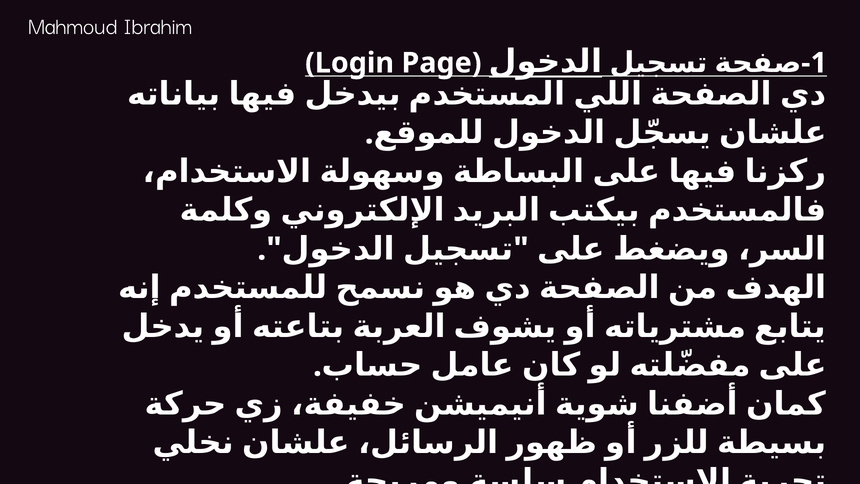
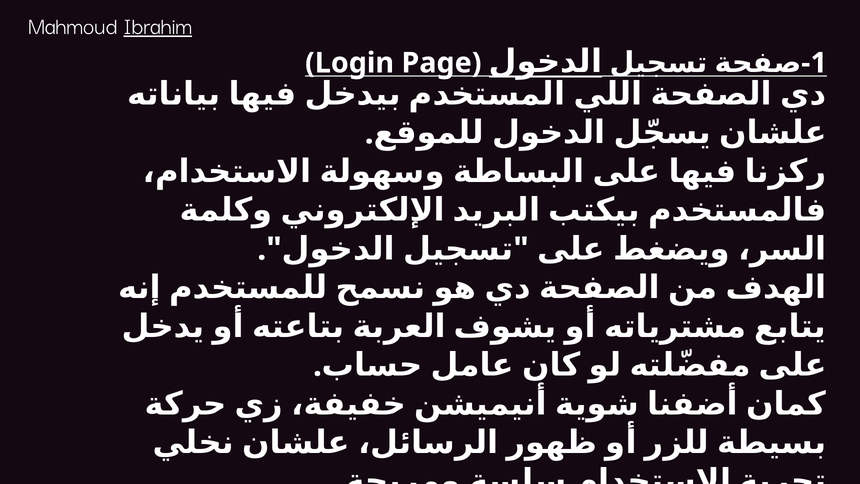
Ibrahim underline: none -> present (158, 26)
